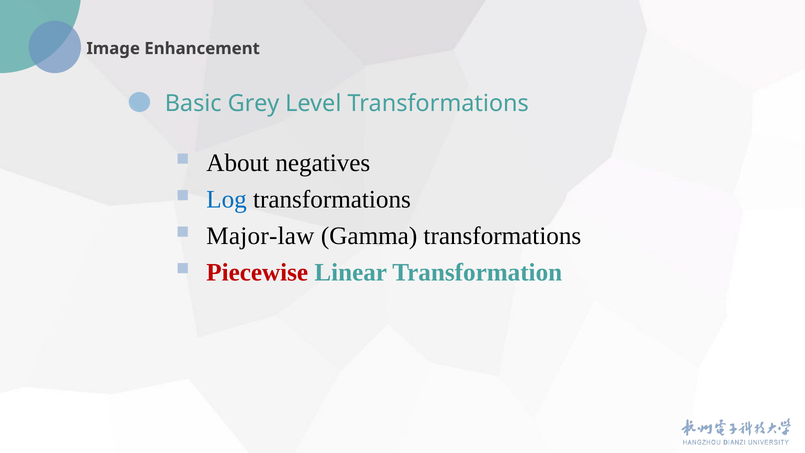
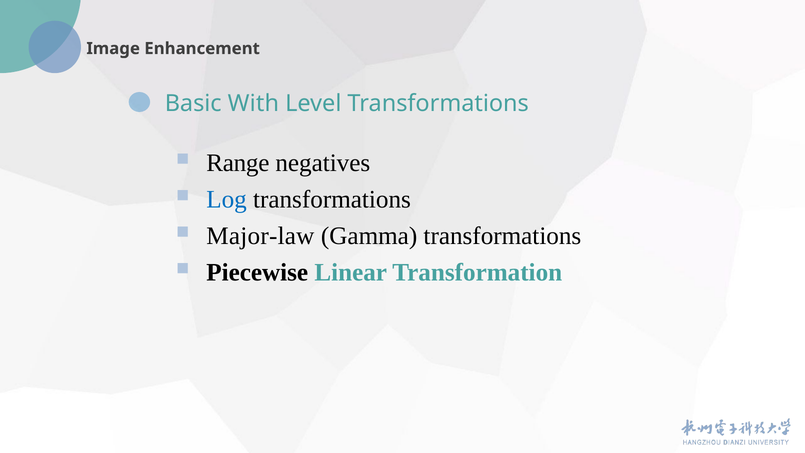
Grey: Grey -> With (253, 103)
About: About -> Range (238, 163)
Piecewise colour: red -> black (257, 272)
